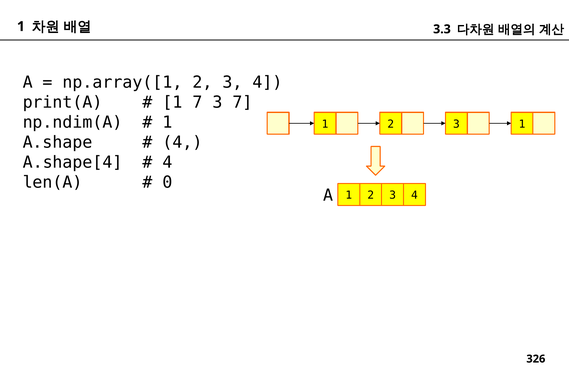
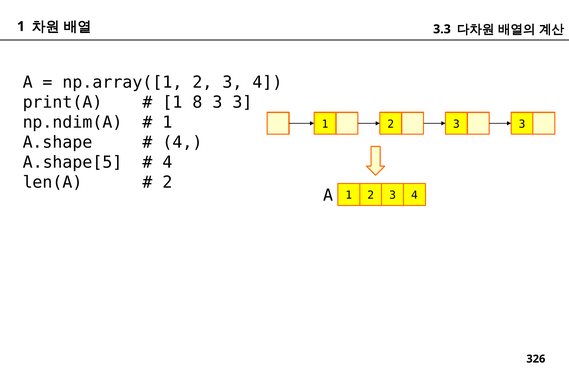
1 7: 7 -> 8 (198, 102)
7: 7 -> 3 (243, 102)
2 3 1: 1 -> 3 (522, 124)
A.shape[4: A.shape[4 -> A.shape[5 (73, 162)
0: 0 -> 2 (168, 182)
